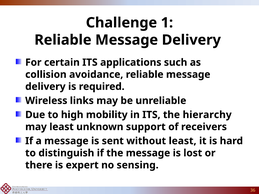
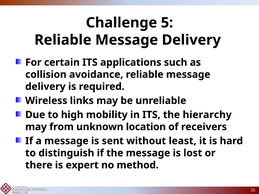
1: 1 -> 5 (167, 23)
may least: least -> from (62, 127)
support: support -> location (146, 127)
sensing: sensing -> method (138, 165)
